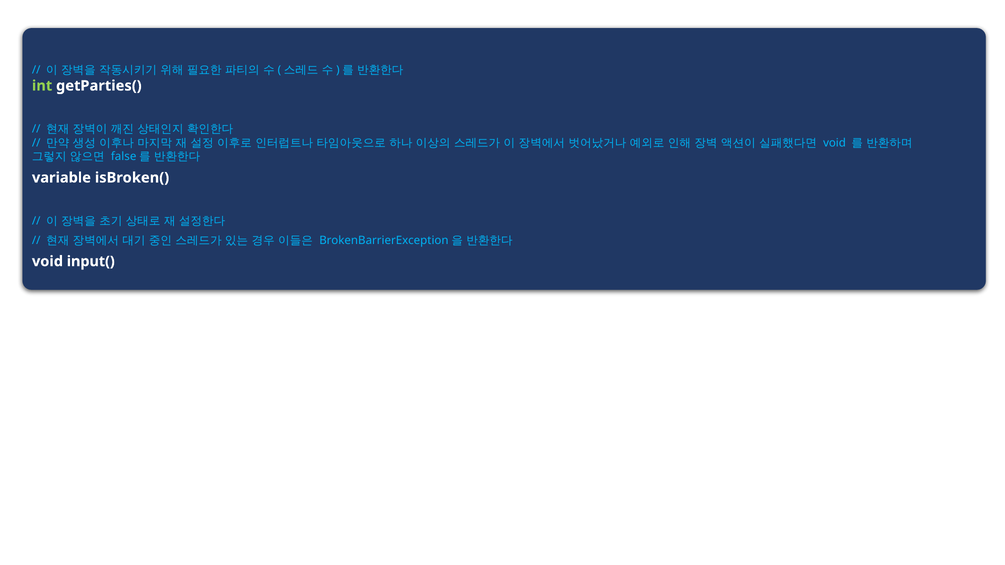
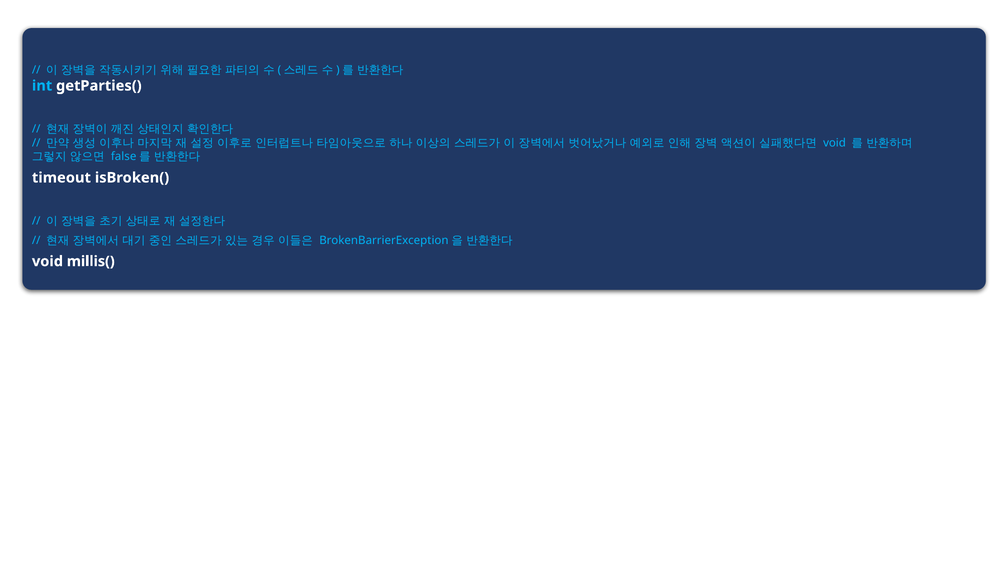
int colour: light green -> light blue (42, 86)
variable: variable -> timeout (61, 178)
input(: input( -> millis( (91, 262)
